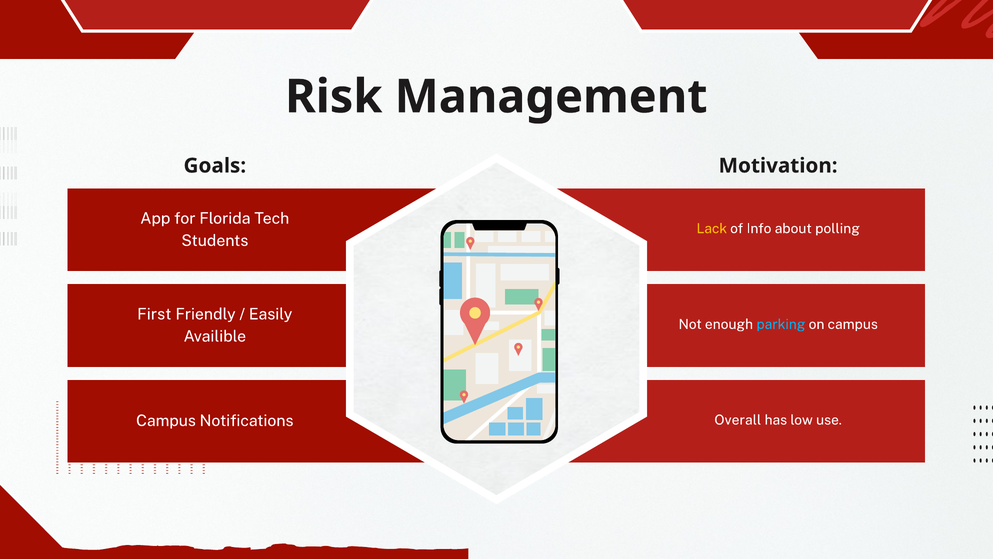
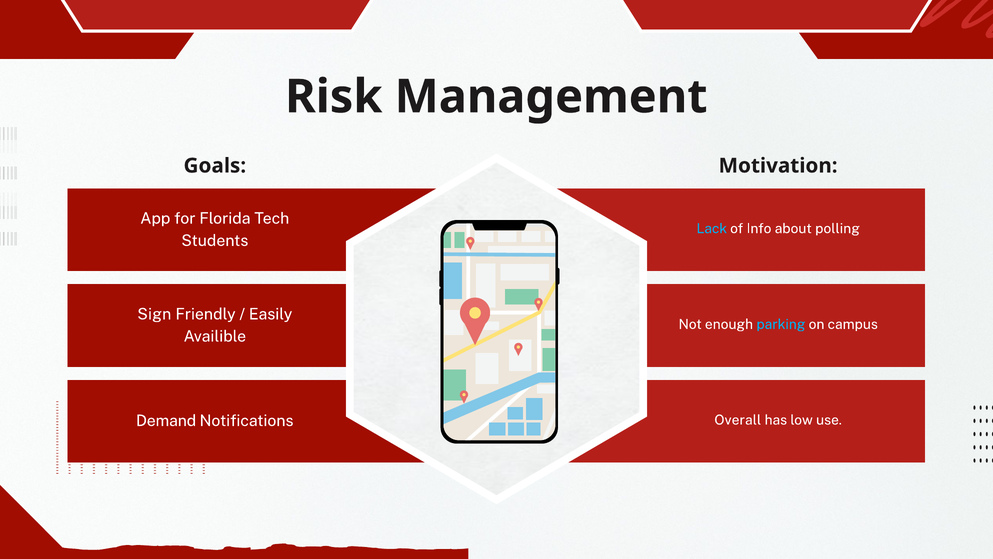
Lack colour: yellow -> light blue (712, 228)
First: First -> Sign (154, 314)
Campus: Campus -> Demand (166, 420)
